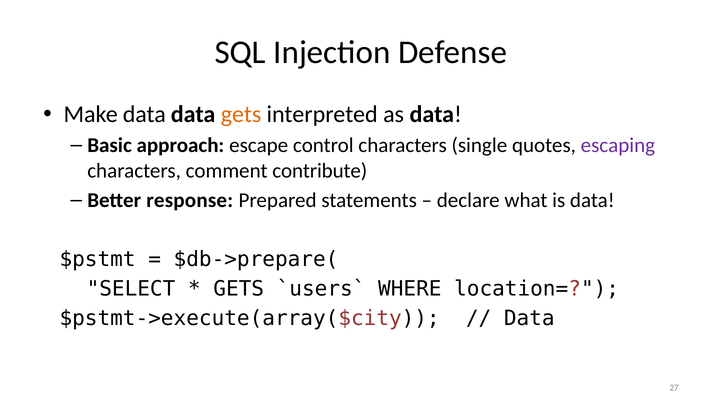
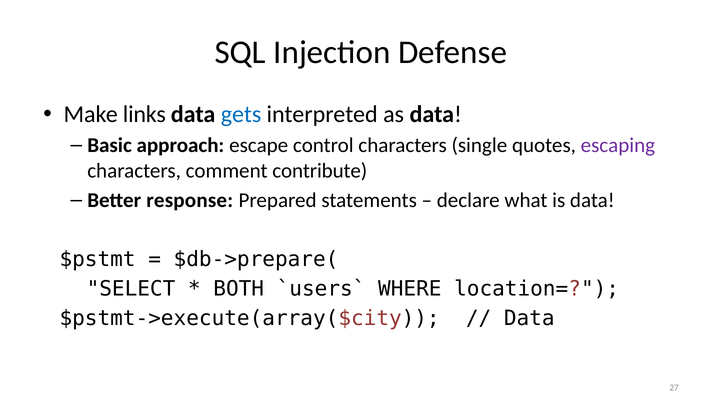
Make data: data -> links (144, 115)
gets colour: orange -> blue (241, 115)
GETS: GETS -> BOTH (239, 289)
